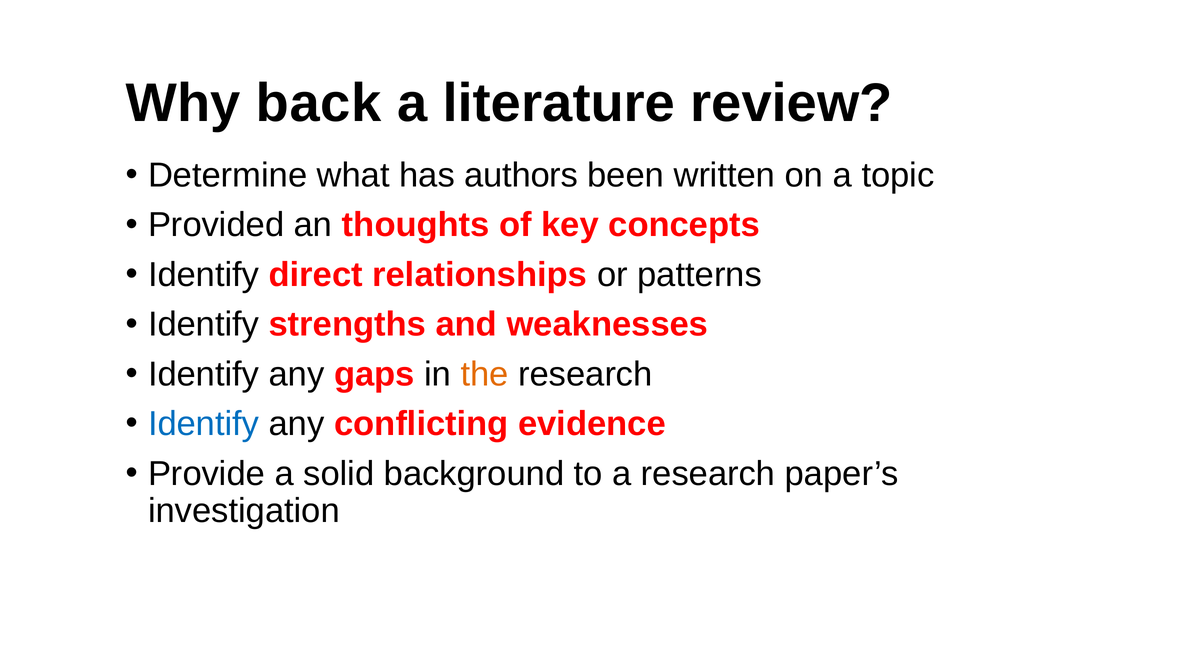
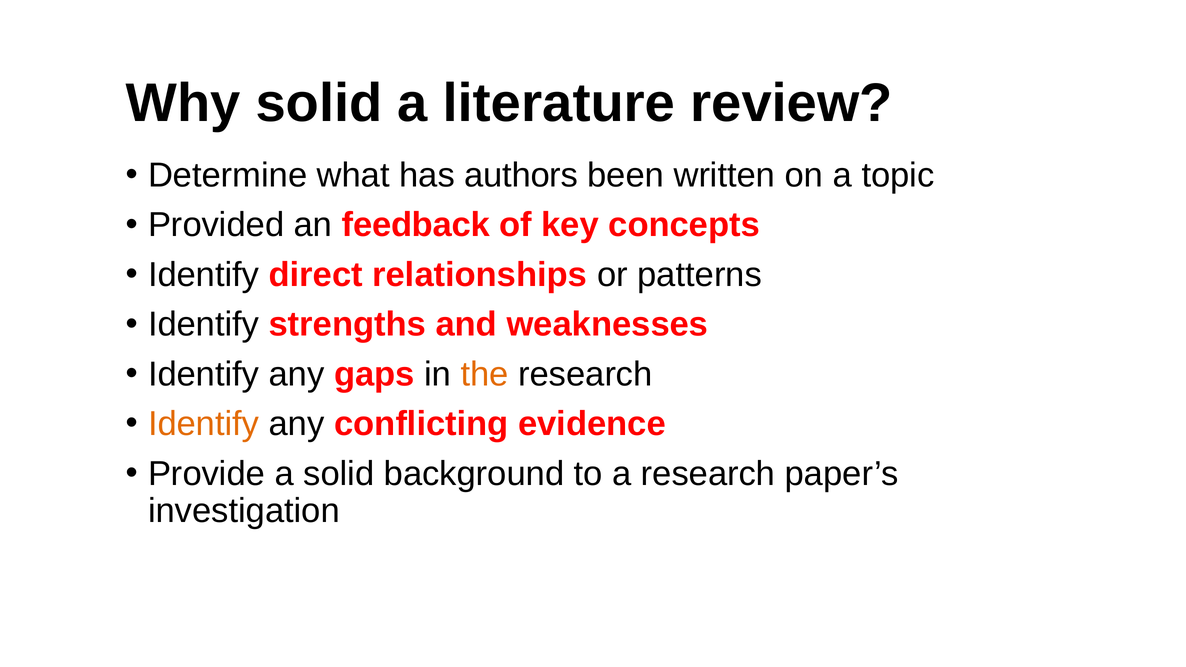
Why back: back -> solid (319, 103)
thoughts: thoughts -> feedback (416, 225)
Identify colour: blue -> orange (204, 424)
